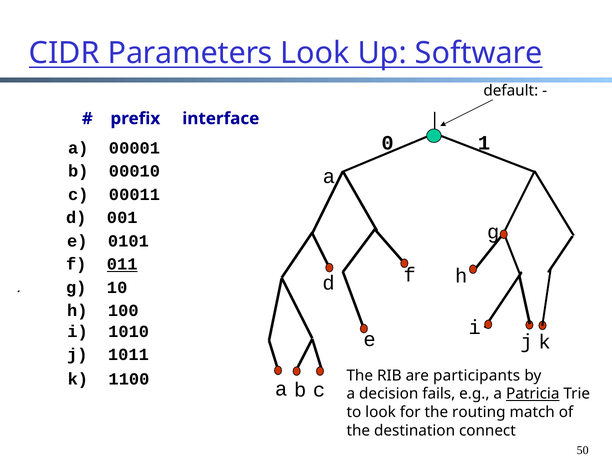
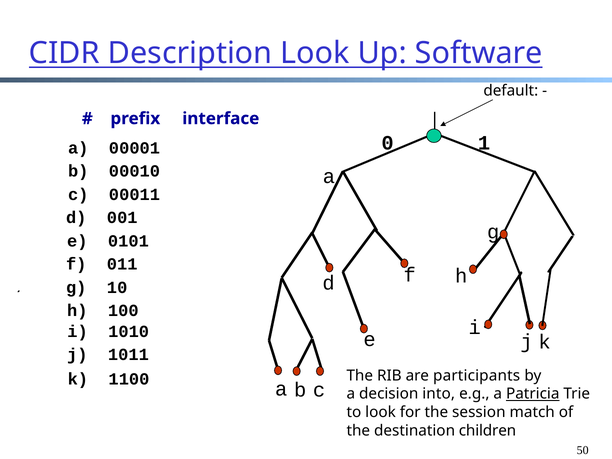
Parameters: Parameters -> Description (190, 53)
011 underline: present -> none (122, 264)
fails: fails -> into (439, 394)
routing: routing -> session (479, 412)
connect: connect -> children (487, 431)
